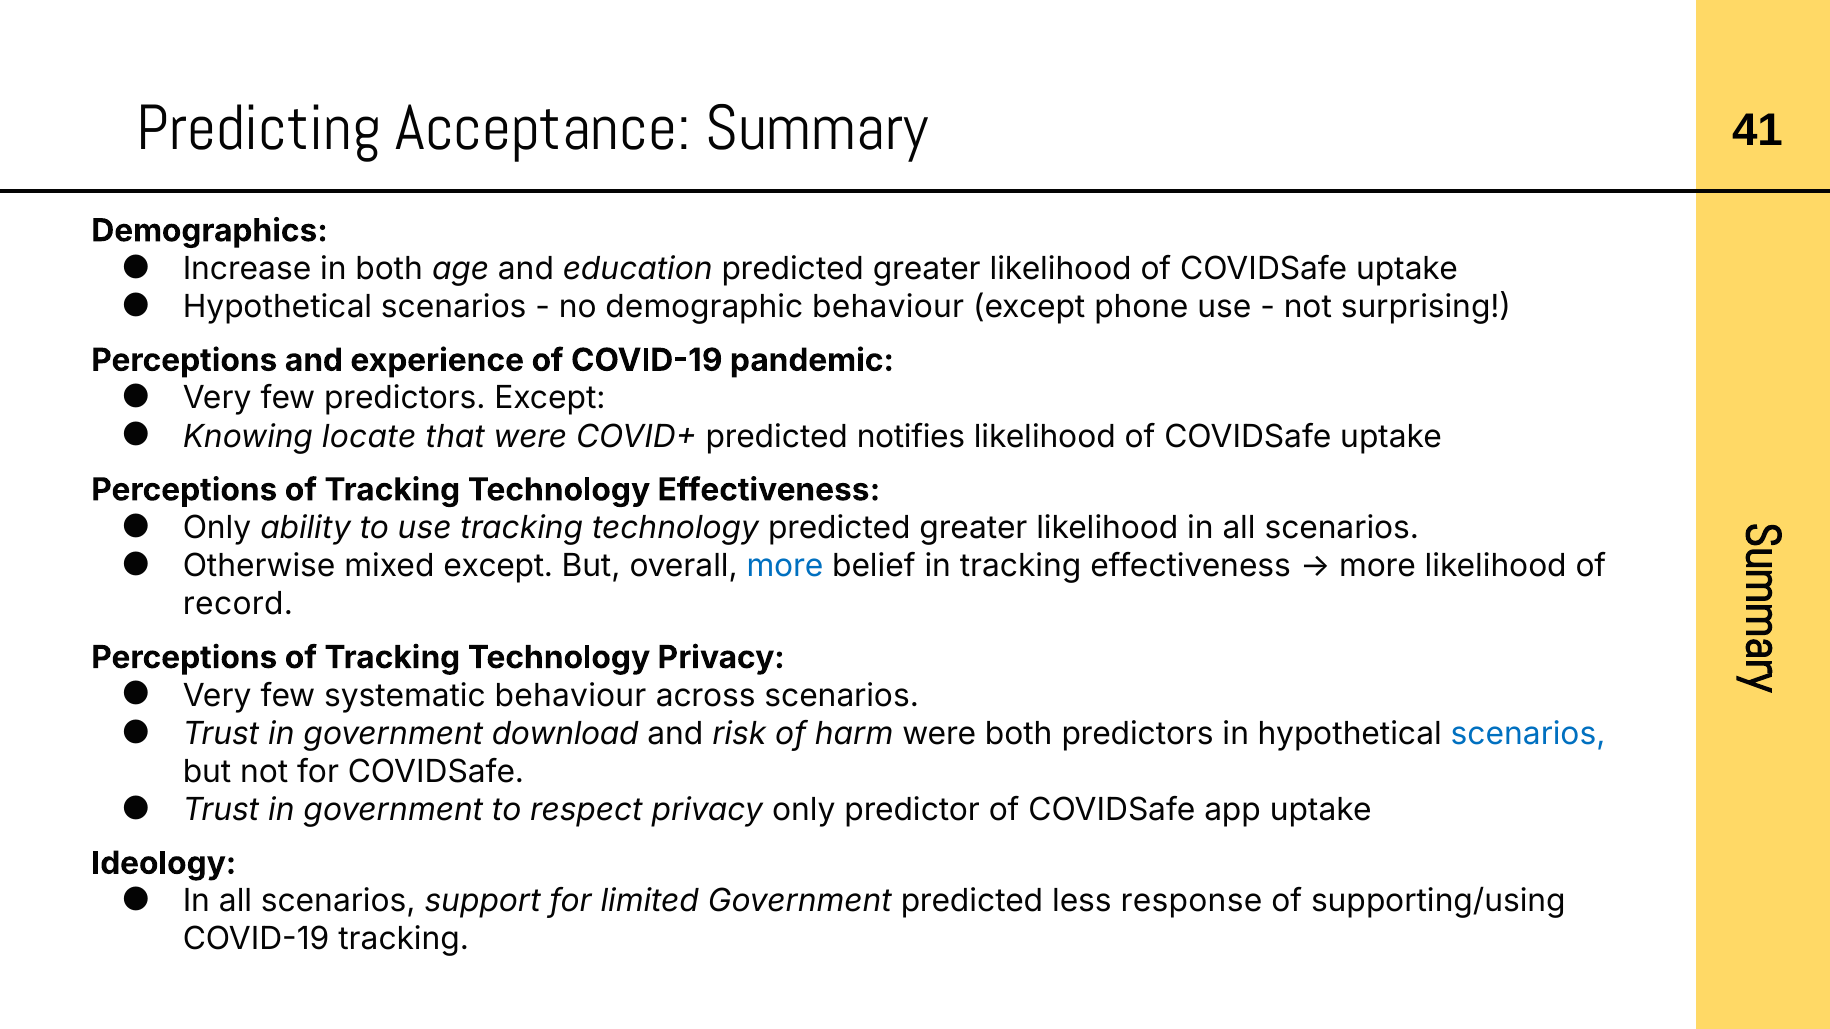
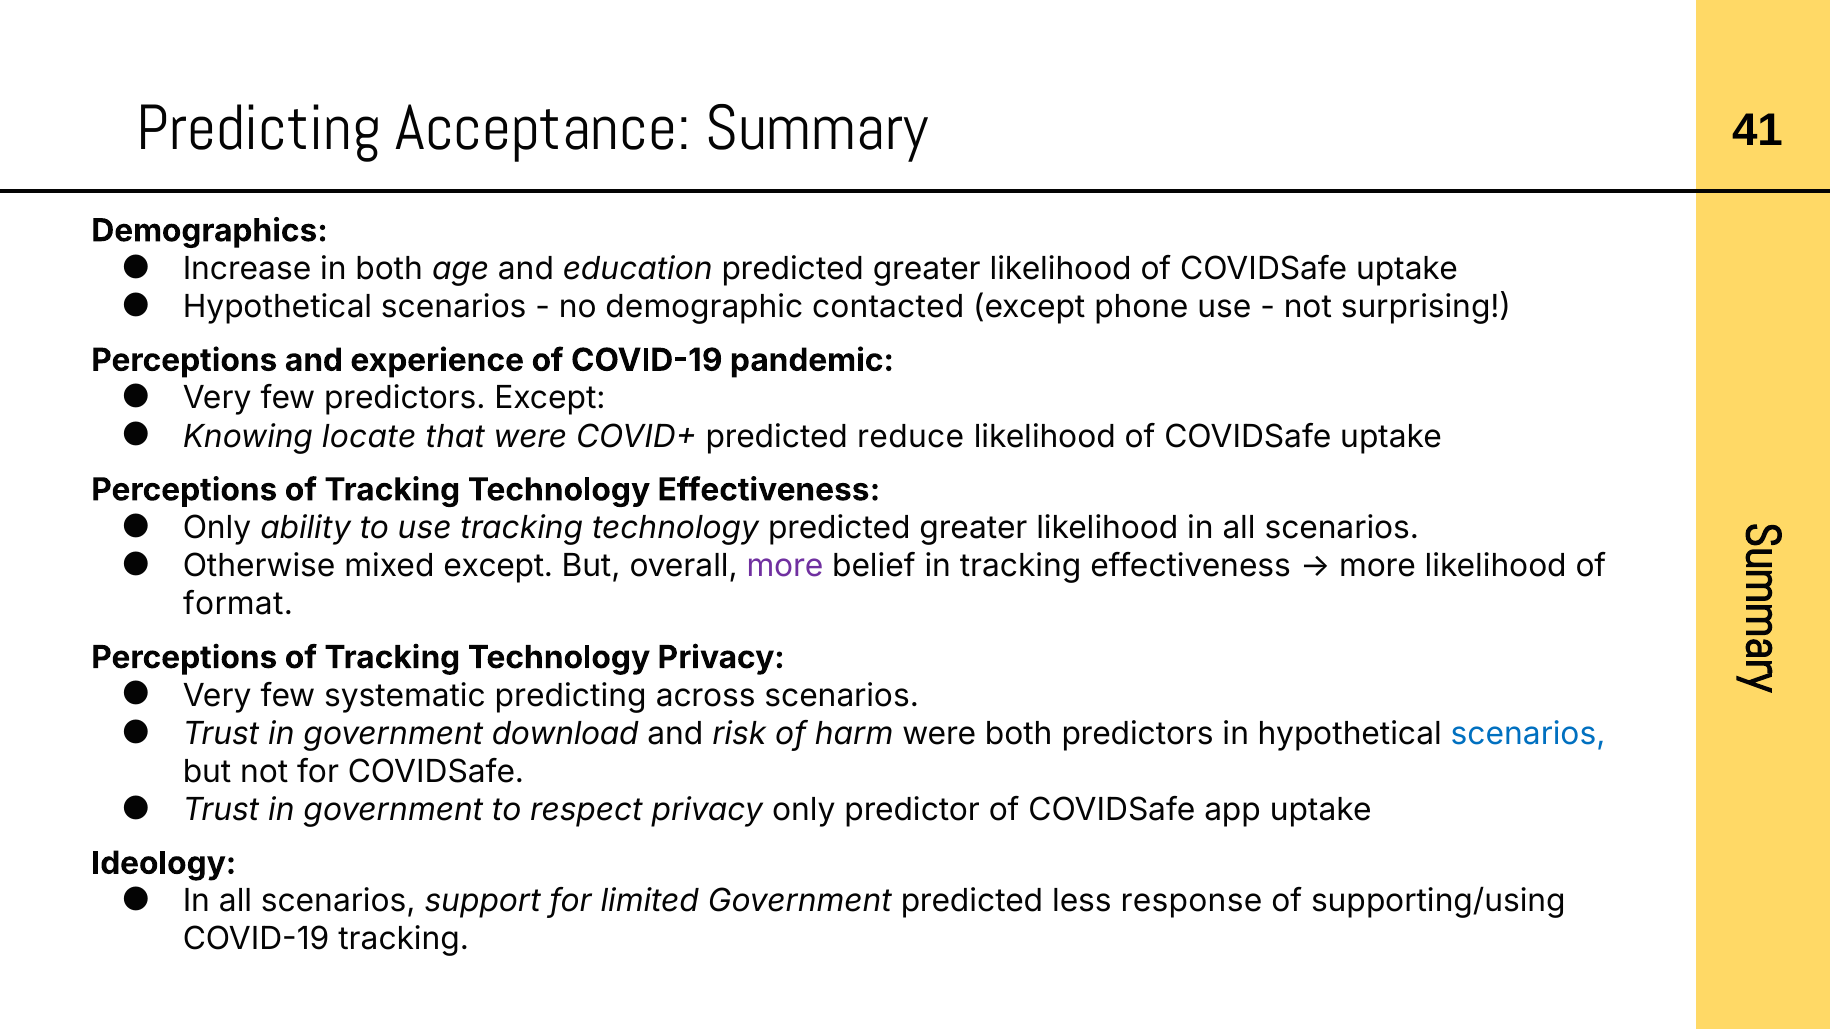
demographic behaviour: behaviour -> contacted (888, 307)
notifies: notifies -> reduce (911, 437)
more colour: blue -> purple (785, 566)
record: record -> format (238, 604)
systematic behaviour: behaviour -> predicting (571, 696)
